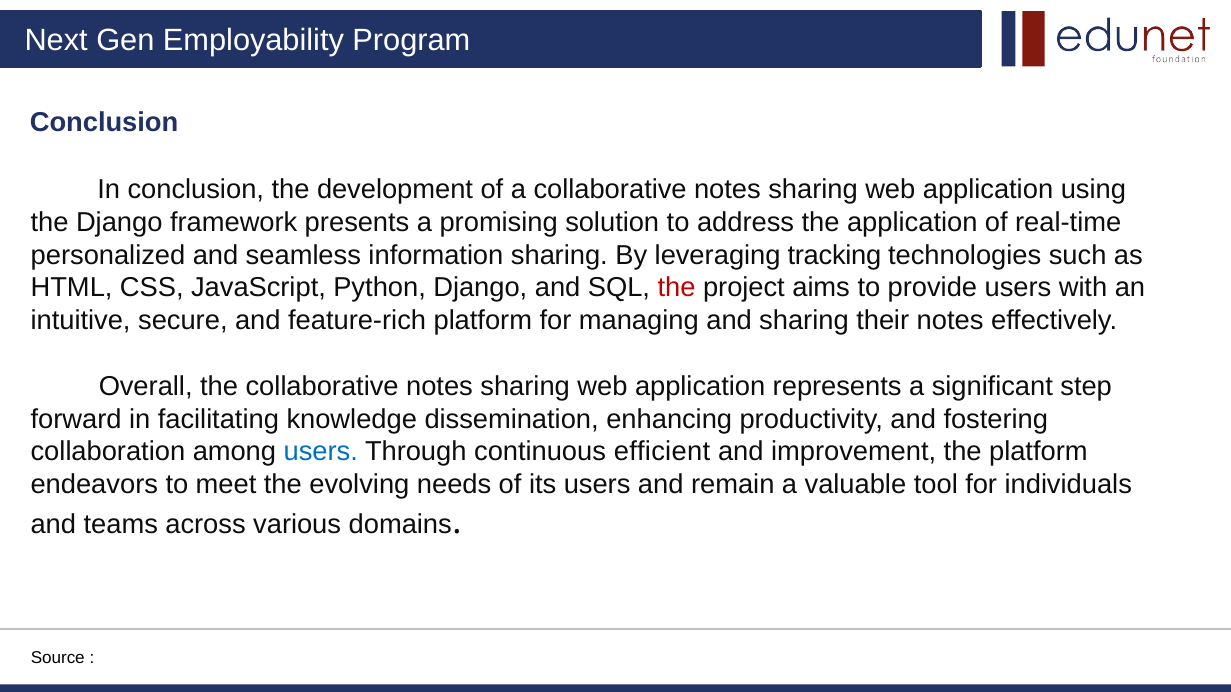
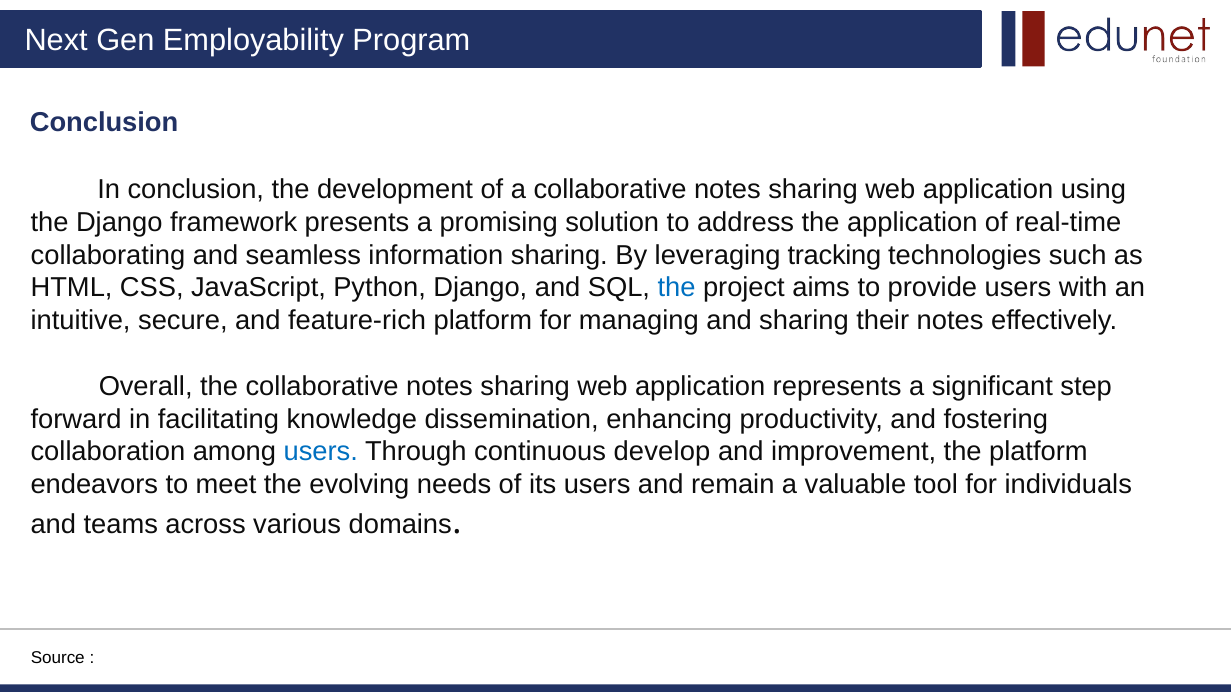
personalized: personalized -> collaborating (108, 255)
the colour: red -> blue (677, 288)
efficient: efficient -> develop (662, 452)
